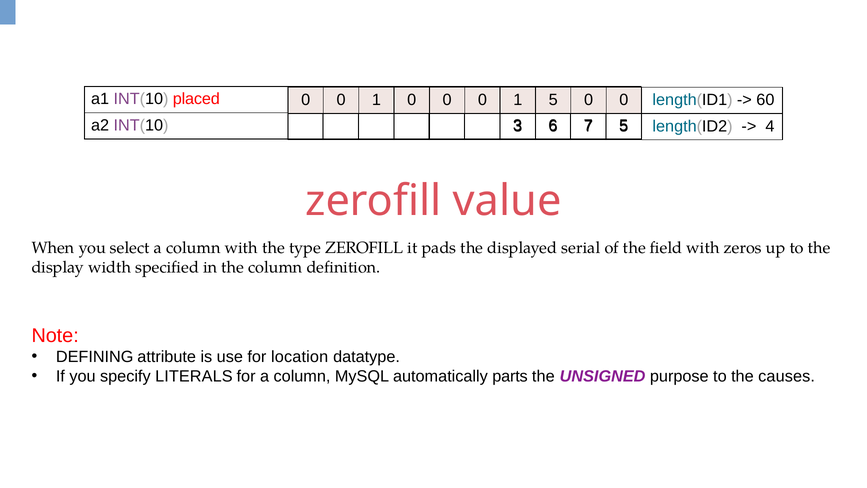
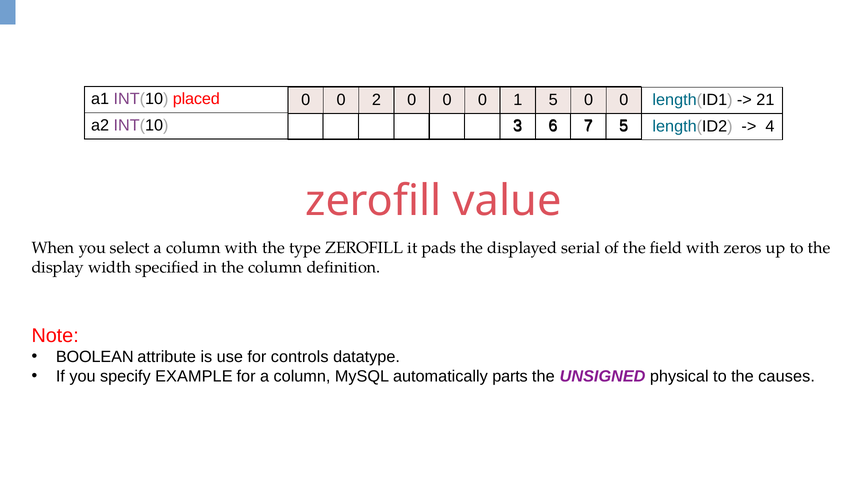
1: 1 -> 2 (376, 100)
60: 60 -> 21 (765, 100)
DEFINING: DEFINING -> BOOLEAN (95, 357)
location: location -> controls (300, 357)
LITERALS: LITERALS -> EXAMPLE (194, 376)
purpose: purpose -> physical (679, 376)
